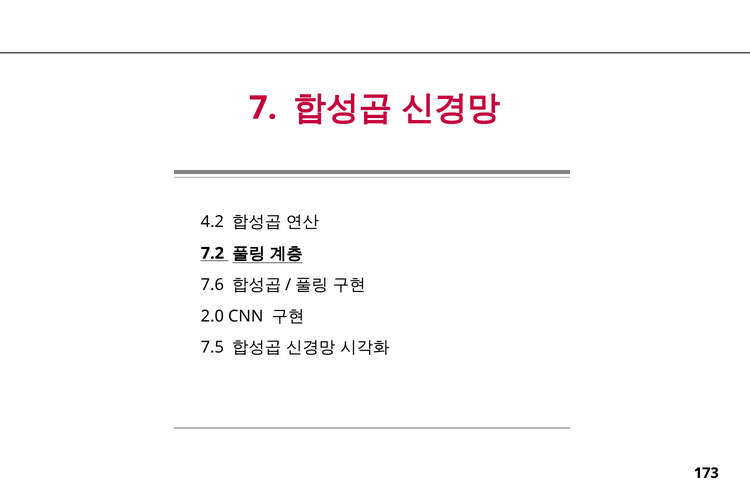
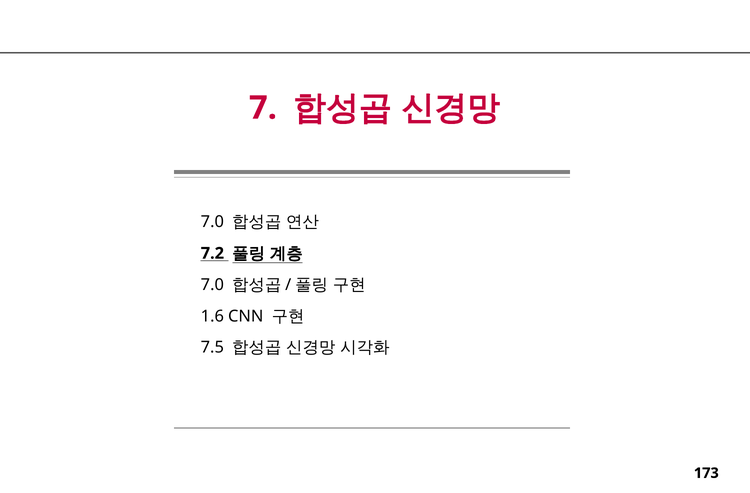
4.2: 4.2 -> 7.0 (212, 222)
7.6: 7.6 -> 7.0 (212, 284)
2.0: 2.0 -> 1.6 (212, 316)
